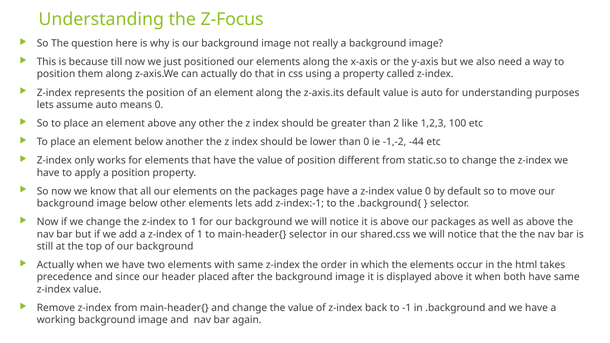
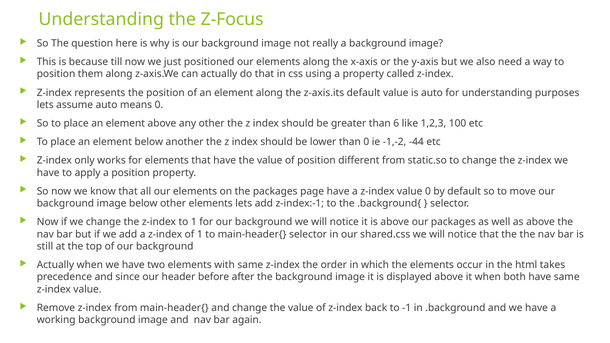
2: 2 -> 6 (396, 123)
placed: placed -> before (214, 277)
